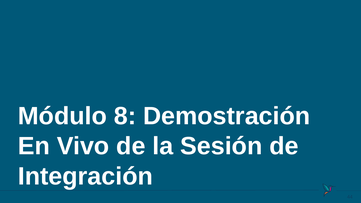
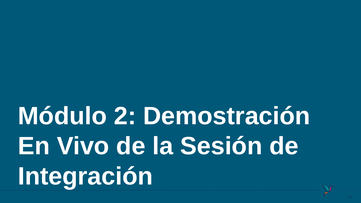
8: 8 -> 2 (125, 116)
